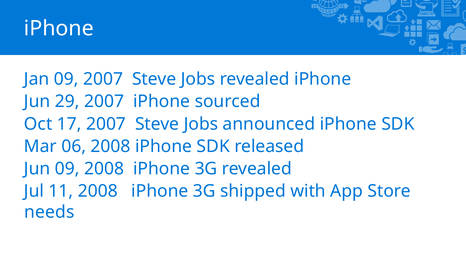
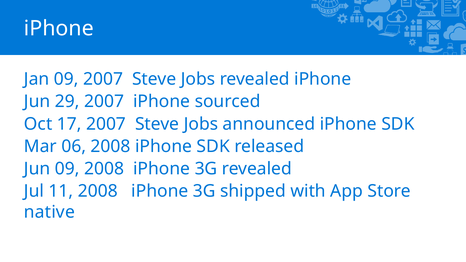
needs: needs -> native (49, 212)
